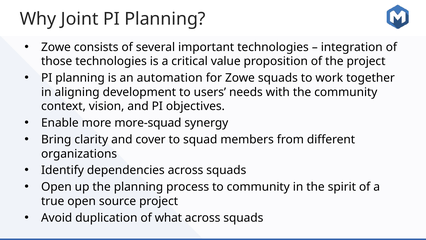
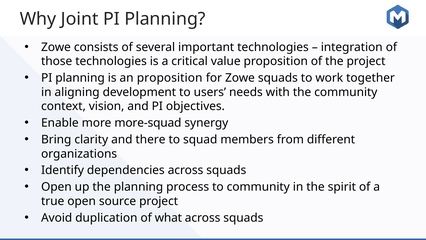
an automation: automation -> proposition (170, 78)
cover: cover -> there (150, 139)
